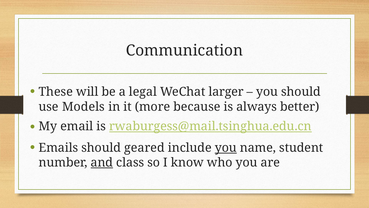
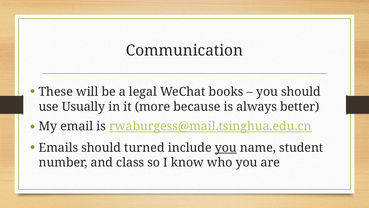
larger: larger -> books (226, 92)
Models: Models -> Usually (83, 106)
geared: geared -> turned (144, 148)
and underline: present -> none (102, 162)
